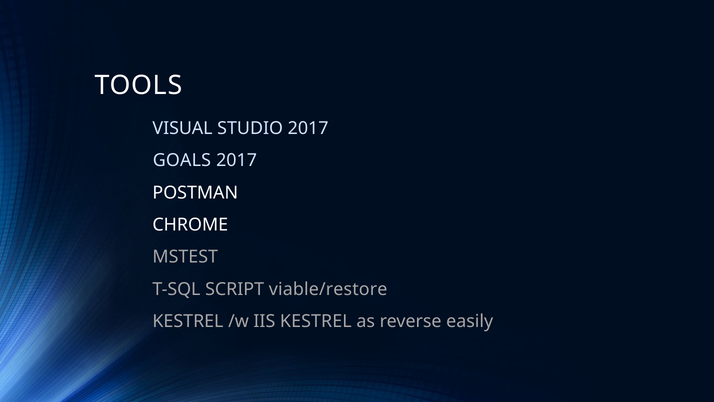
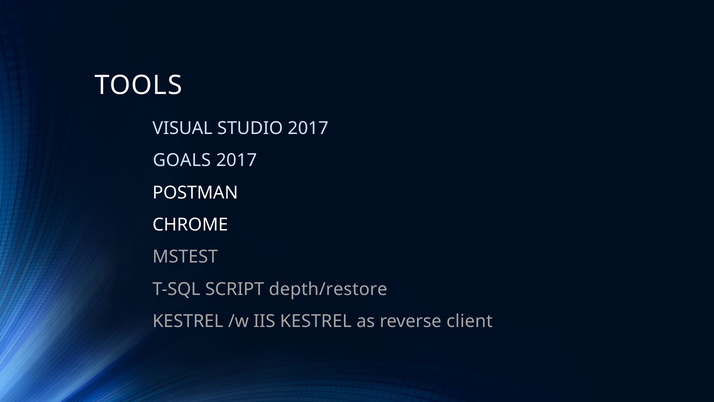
viable/restore: viable/restore -> depth/restore (328, 289)
easily: easily -> client (470, 321)
